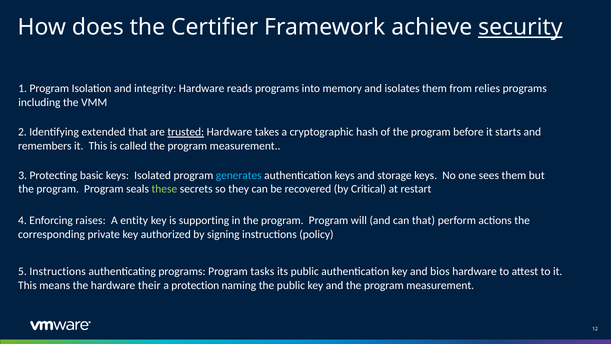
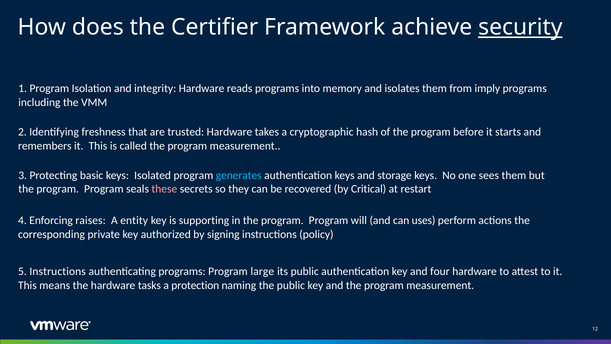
relies: relies -> imply (487, 88)
extended: extended -> freshness (104, 132)
trusted underline: present -> none (186, 132)
these colour: light green -> pink (164, 189)
can that: that -> uses (424, 220)
tasks: tasks -> large (262, 272)
bios: bios -> four (440, 272)
their: their -> tasks (149, 285)
